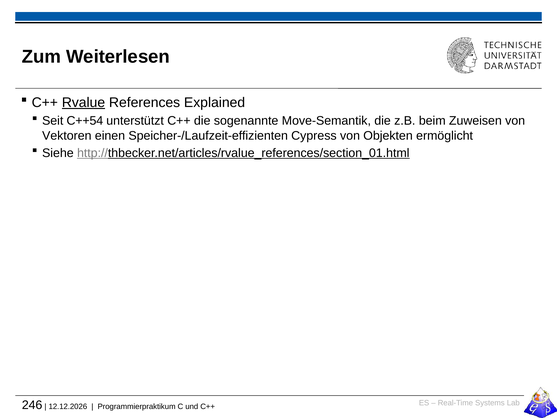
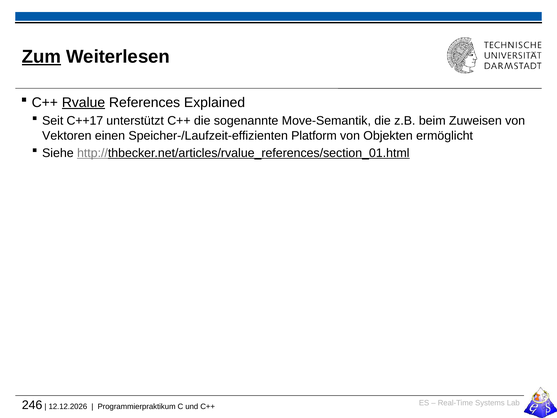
Zum underline: none -> present (41, 57)
C++54: C++54 -> C++17 (85, 121)
Cypress: Cypress -> Platform (314, 136)
